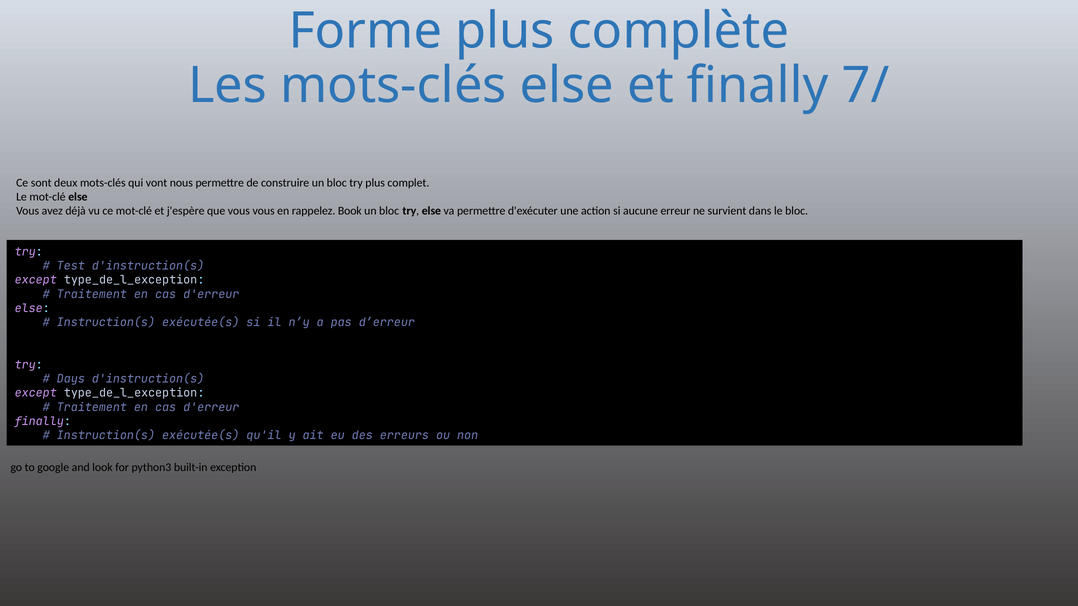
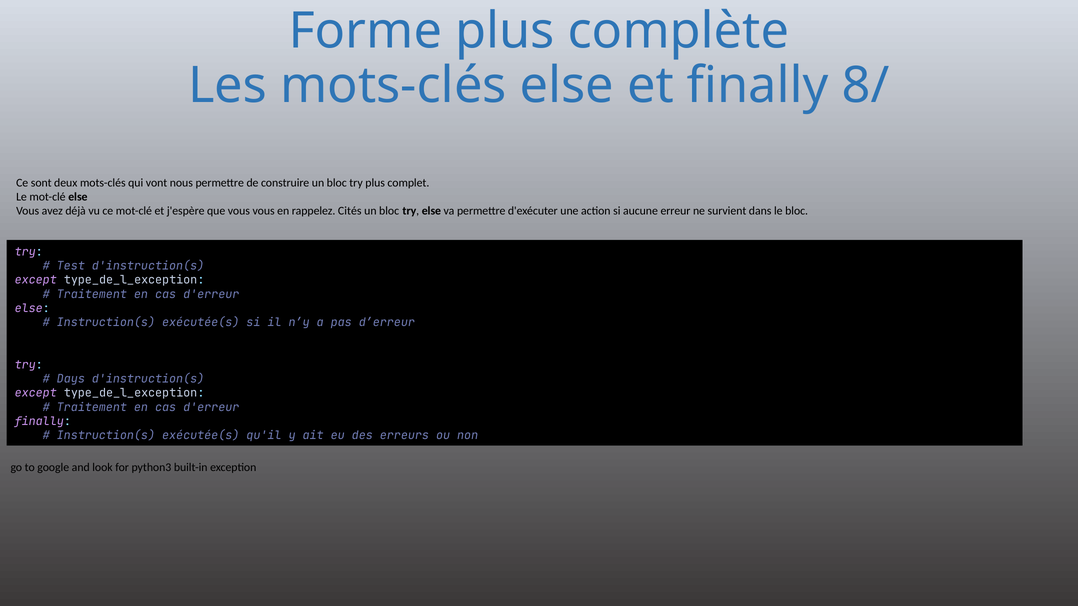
7/: 7/ -> 8/ (866, 86)
Book: Book -> Cités (350, 211)
